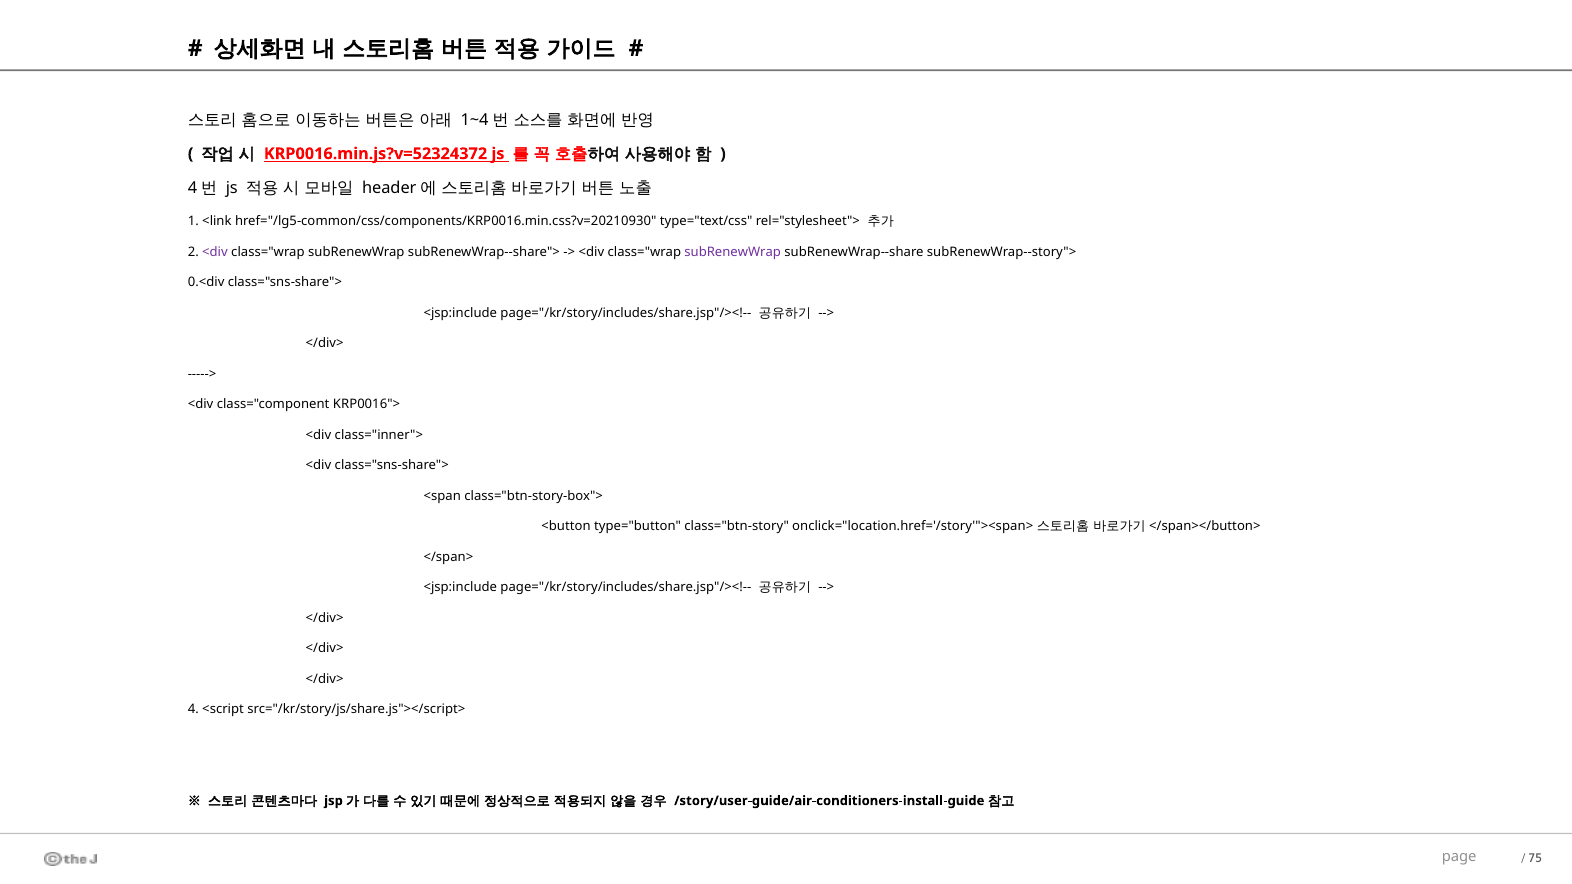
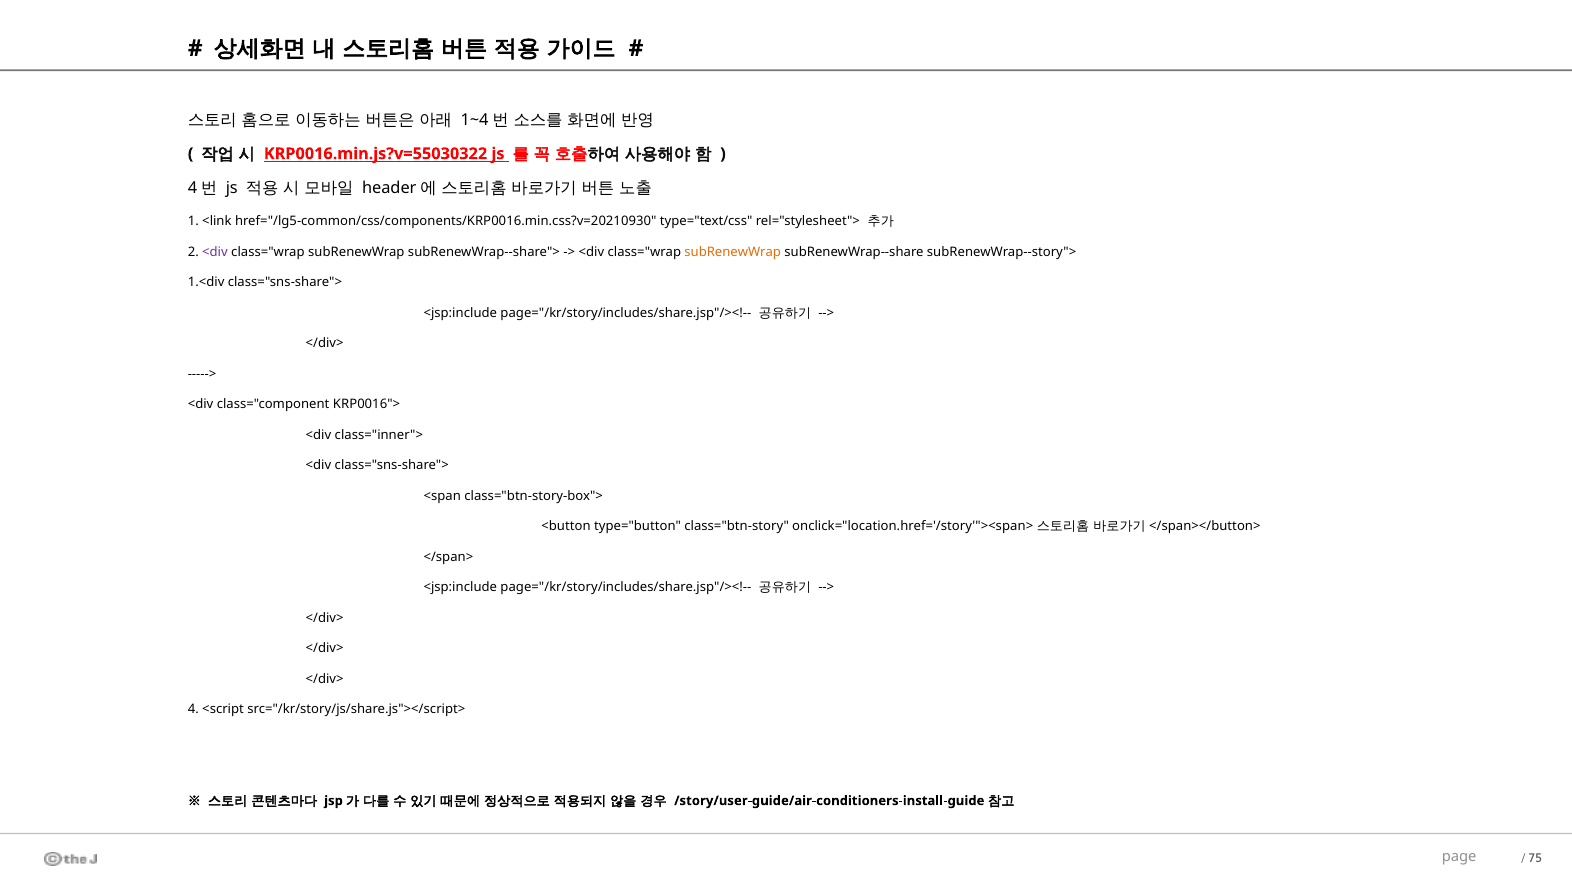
KRP0016.min.js?v=52324372: KRP0016.min.js?v=52324372 -> KRP0016.min.js?v=55030322 (376, 154)
subRenewWrap colour: purple -> orange (733, 252)
0.<div: 0.<div -> 1.<div (206, 283)
